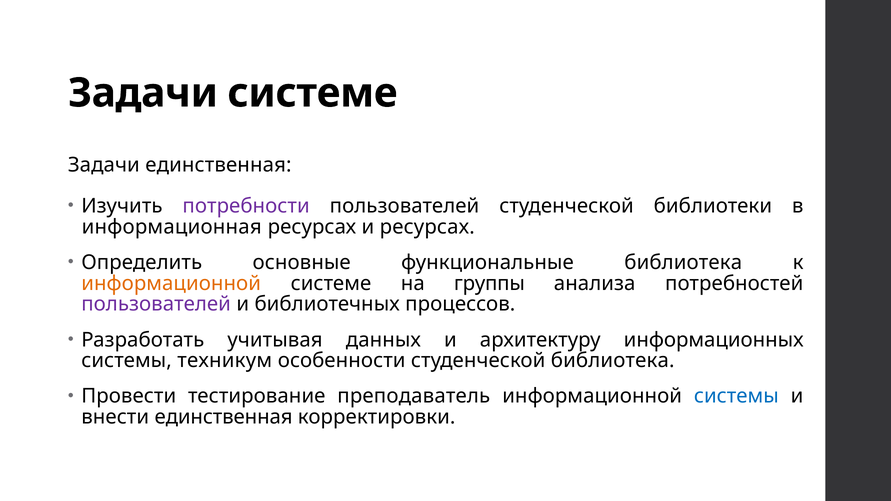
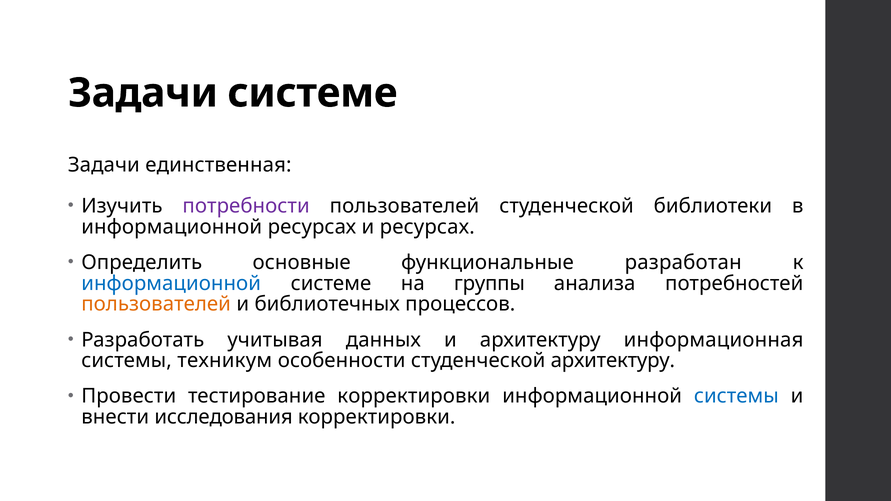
информационная: информационная -> информационной (172, 227)
функциональные библиотека: библиотека -> разработан (683, 263)
информационной colour: orange -> blue (171, 283)
пользователей colour: purple -> orange (156, 304)
информационных: информационных -> информационная (714, 340)
студенческой библиотека: библиотека -> архитектуру (613, 361)
тестирование преподаватель: преподаватель -> корректировки (414, 396)
внести единственная: единственная -> исследования (224, 417)
